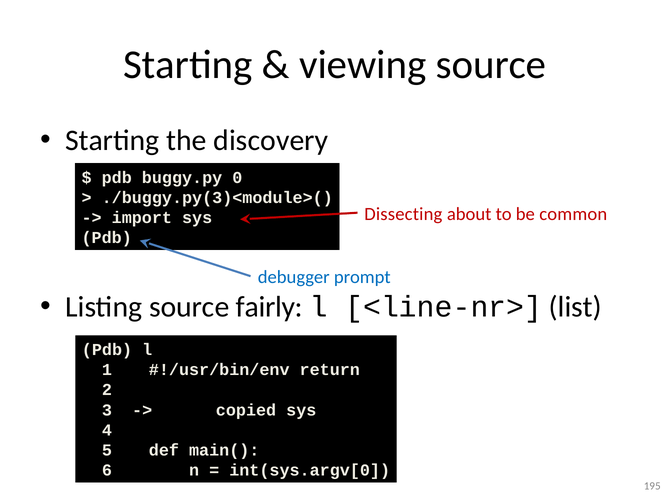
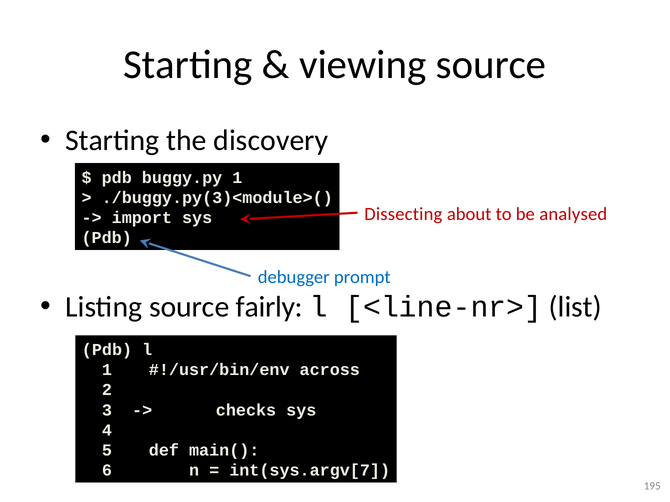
buggy.py 0: 0 -> 1 (237, 178)
common: common -> analysed (573, 214)
return: return -> across (330, 370)
copied: copied -> checks (246, 410)
int(sys.argv[0: int(sys.argv[0 -> int(sys.argv[7 (310, 471)
